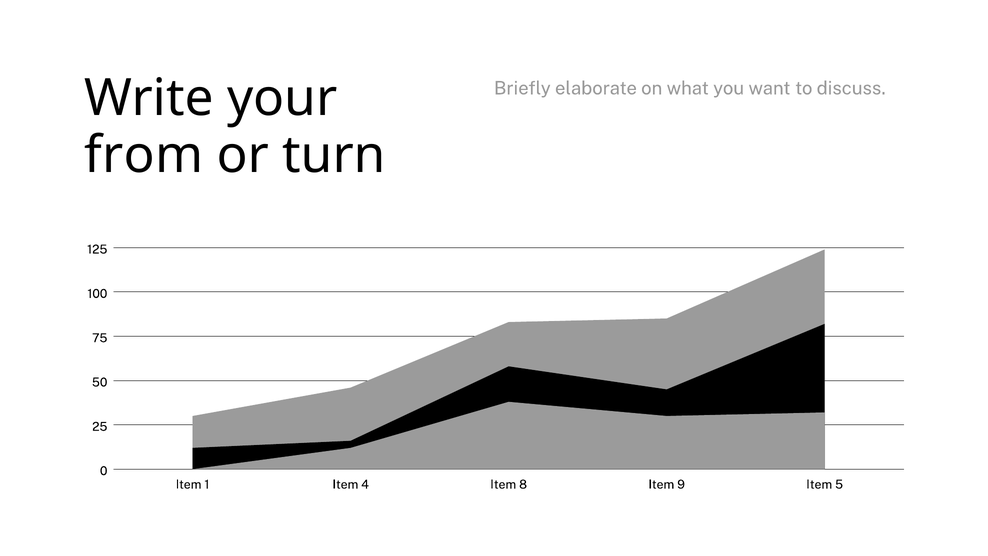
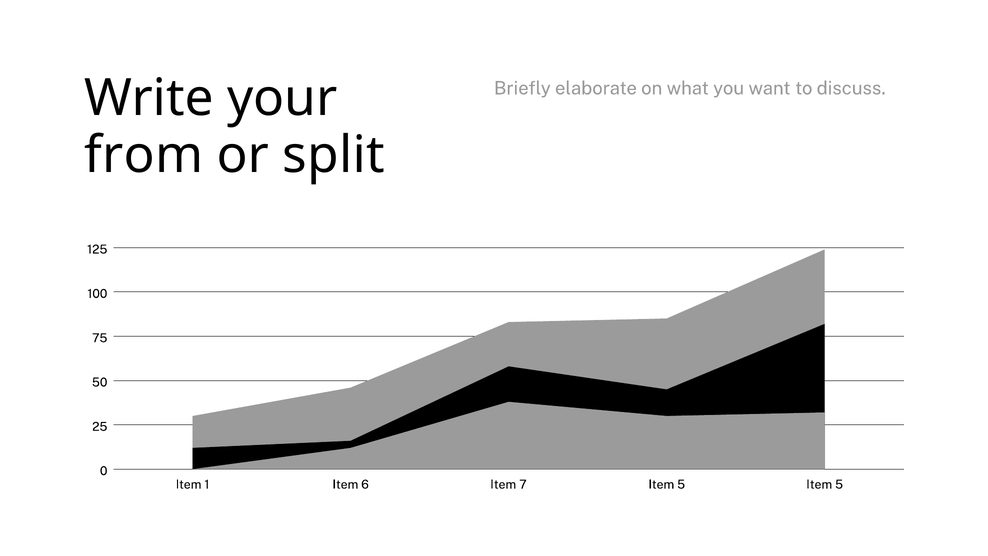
turn: turn -> split (334, 155)
4: 4 -> 6 (365, 484)
8: 8 -> 7 (523, 484)
9: 9 -> 5 (681, 484)
